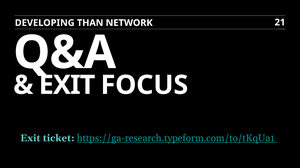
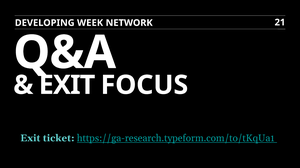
THAN: THAN -> WEEK (90, 23)
